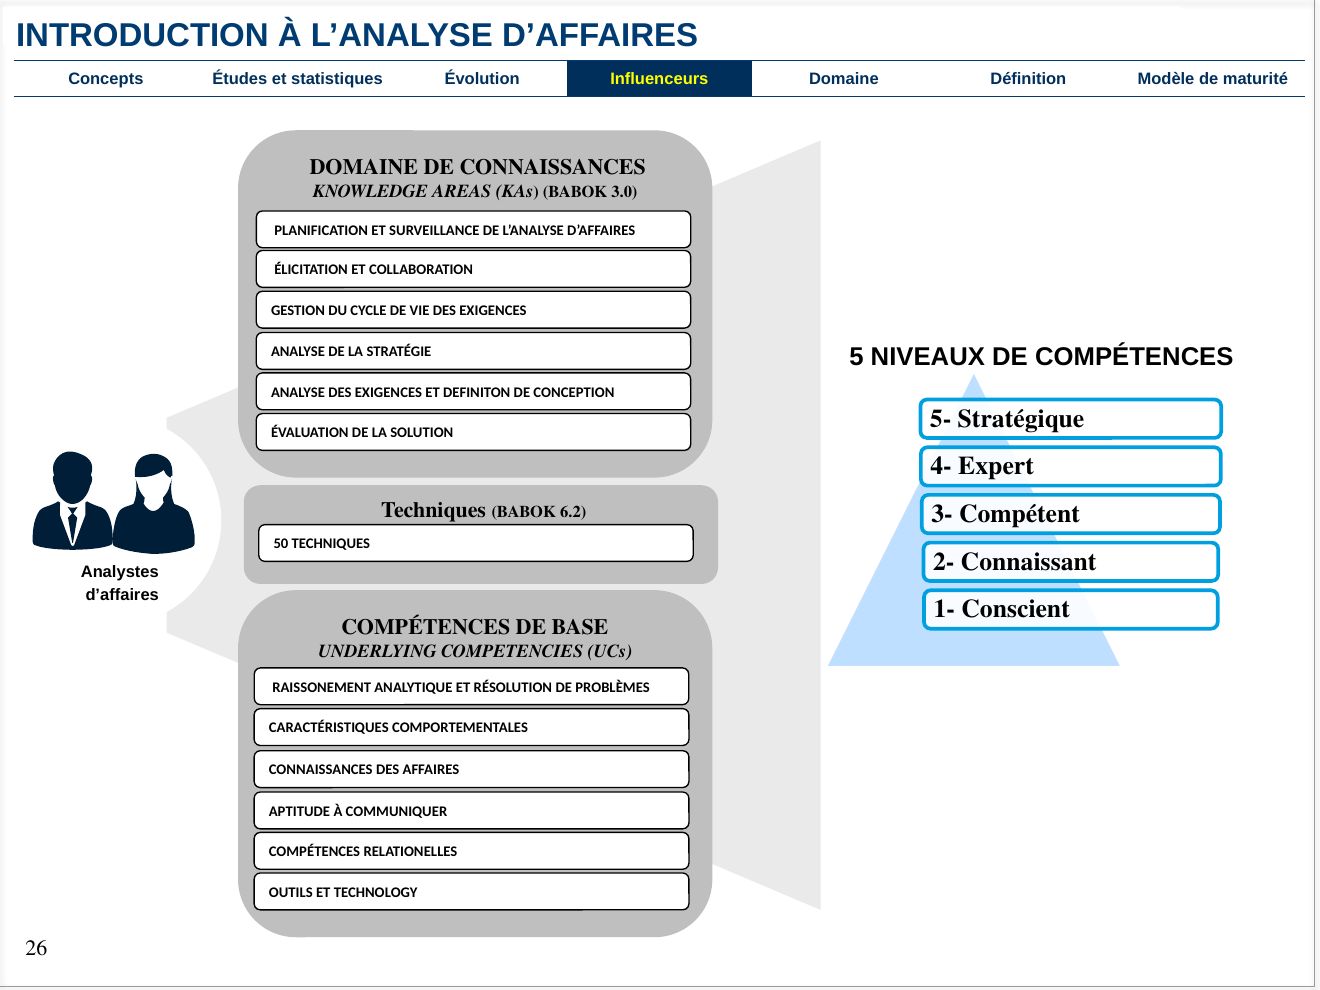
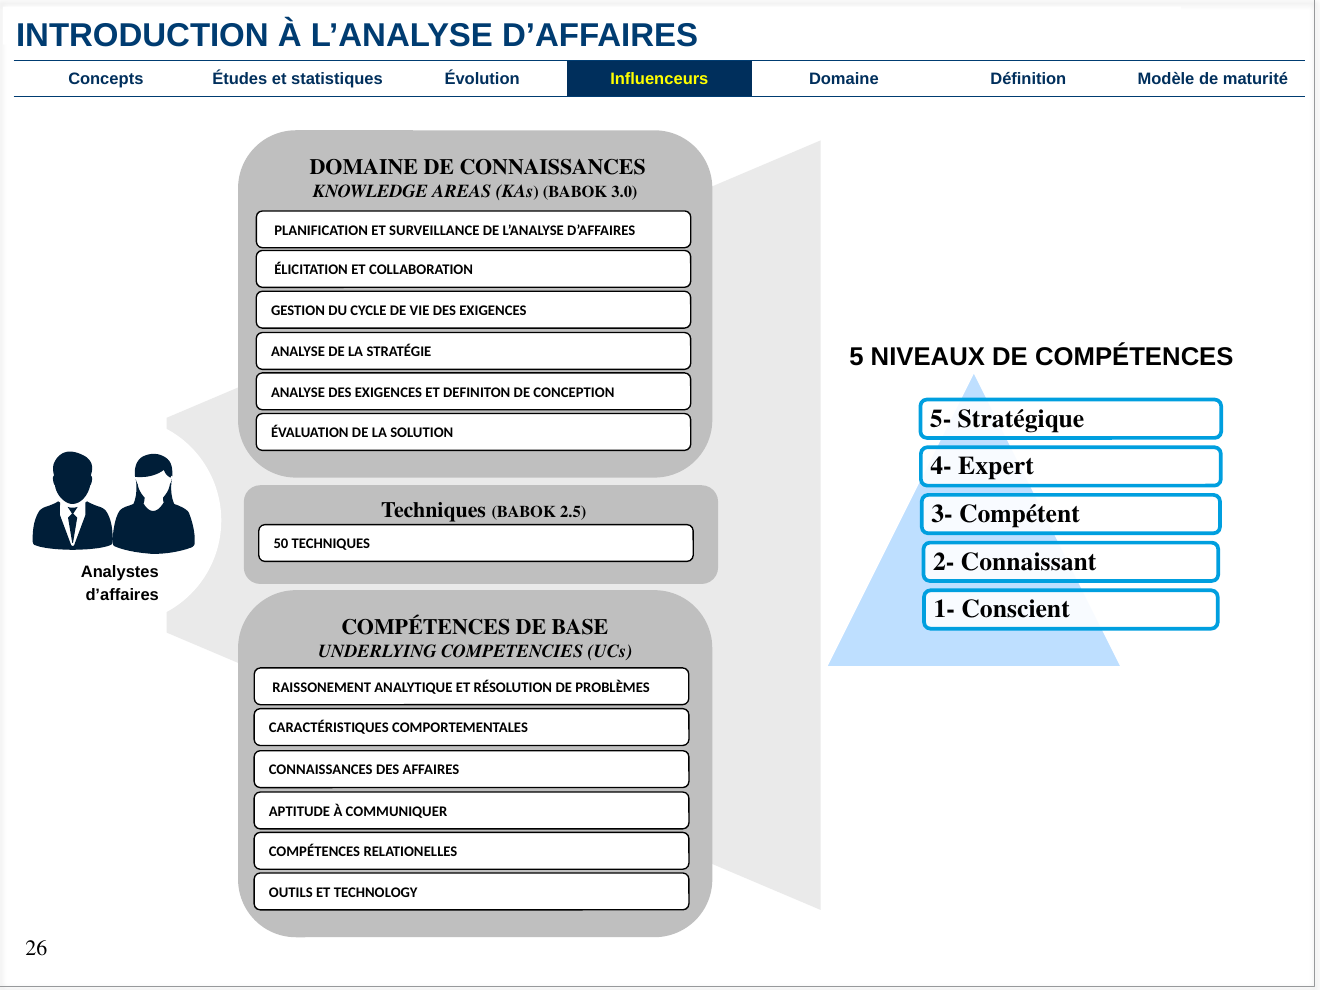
6.2: 6.2 -> 2.5 (573, 512)
